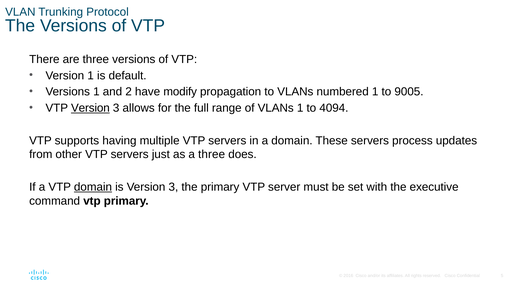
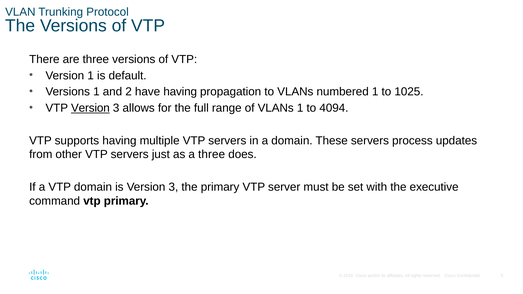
have modify: modify -> having (180, 92)
9005: 9005 -> 1025 (409, 92)
domain underline: present -> none (93, 187)
